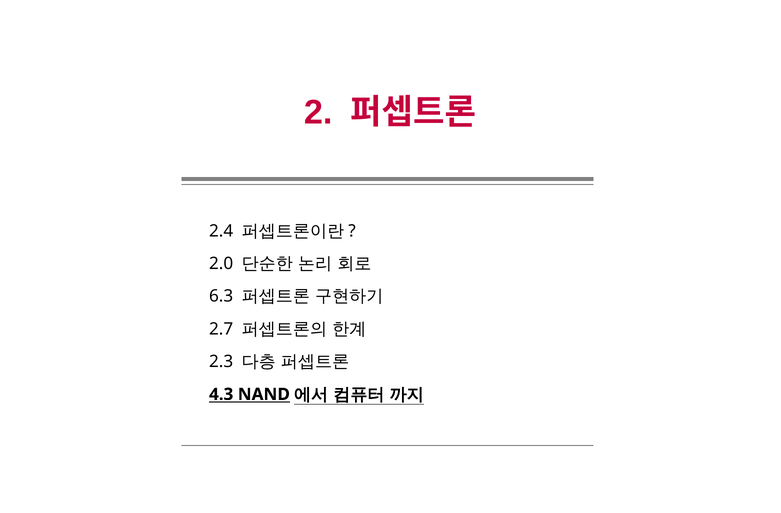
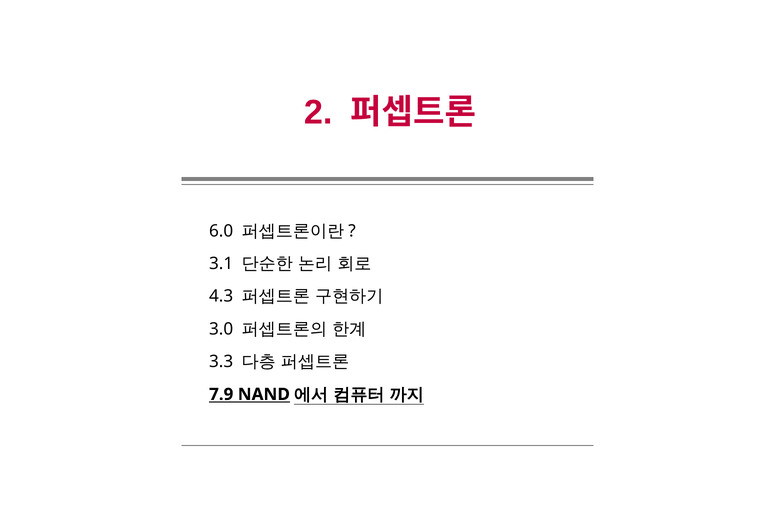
2.4: 2.4 -> 6.0 (221, 231)
2.0: 2.0 -> 3.1 (221, 264)
6.3: 6.3 -> 4.3 (221, 296)
2.7: 2.7 -> 3.0 (221, 329)
2.3: 2.3 -> 3.3 (221, 362)
4.3: 4.3 -> 7.9 (221, 394)
